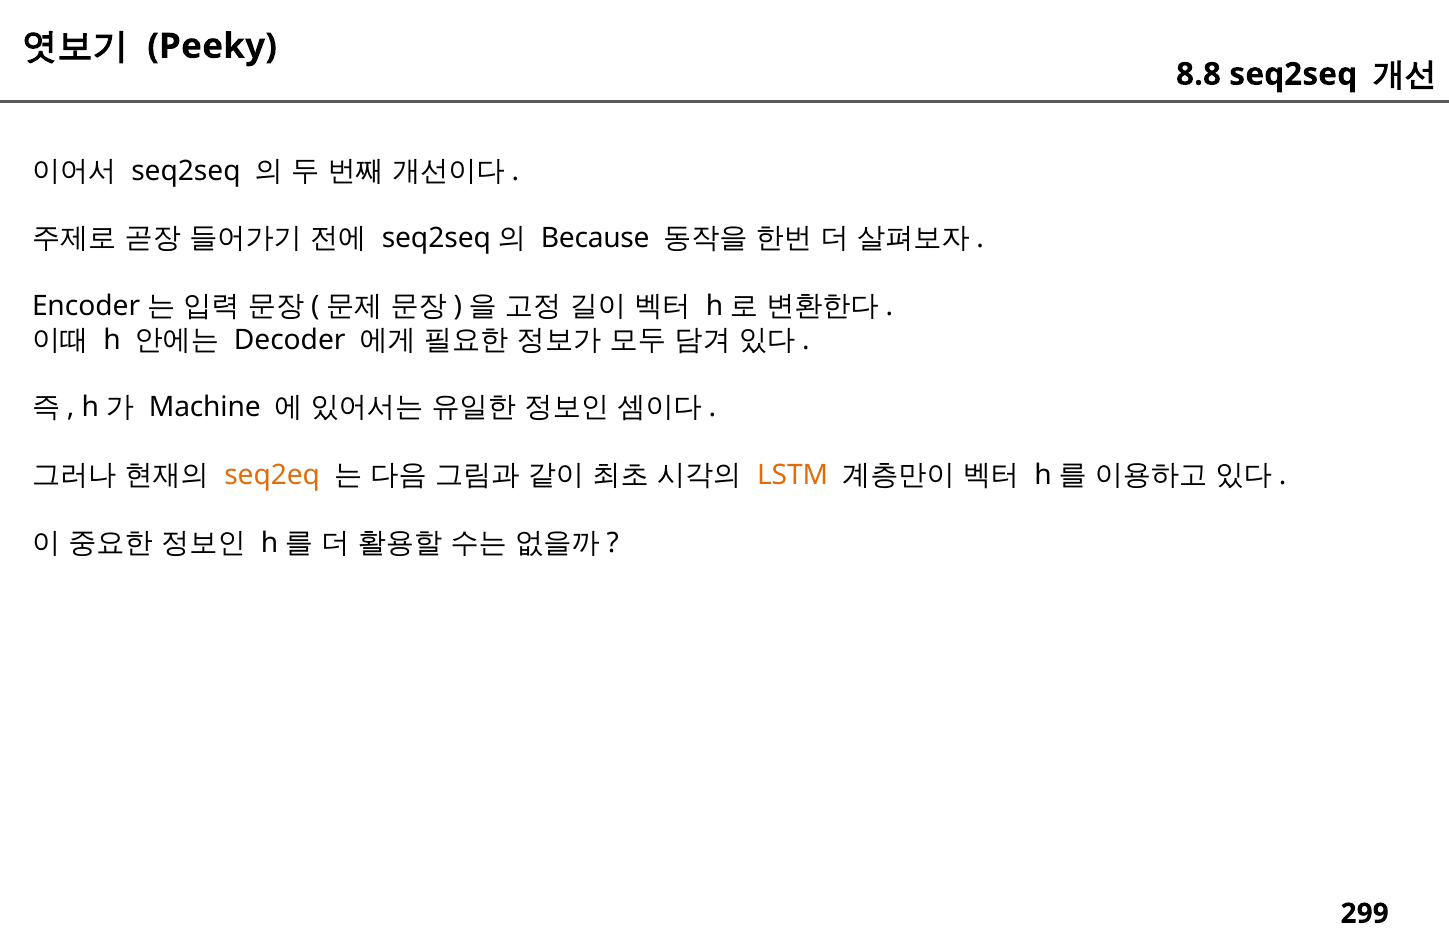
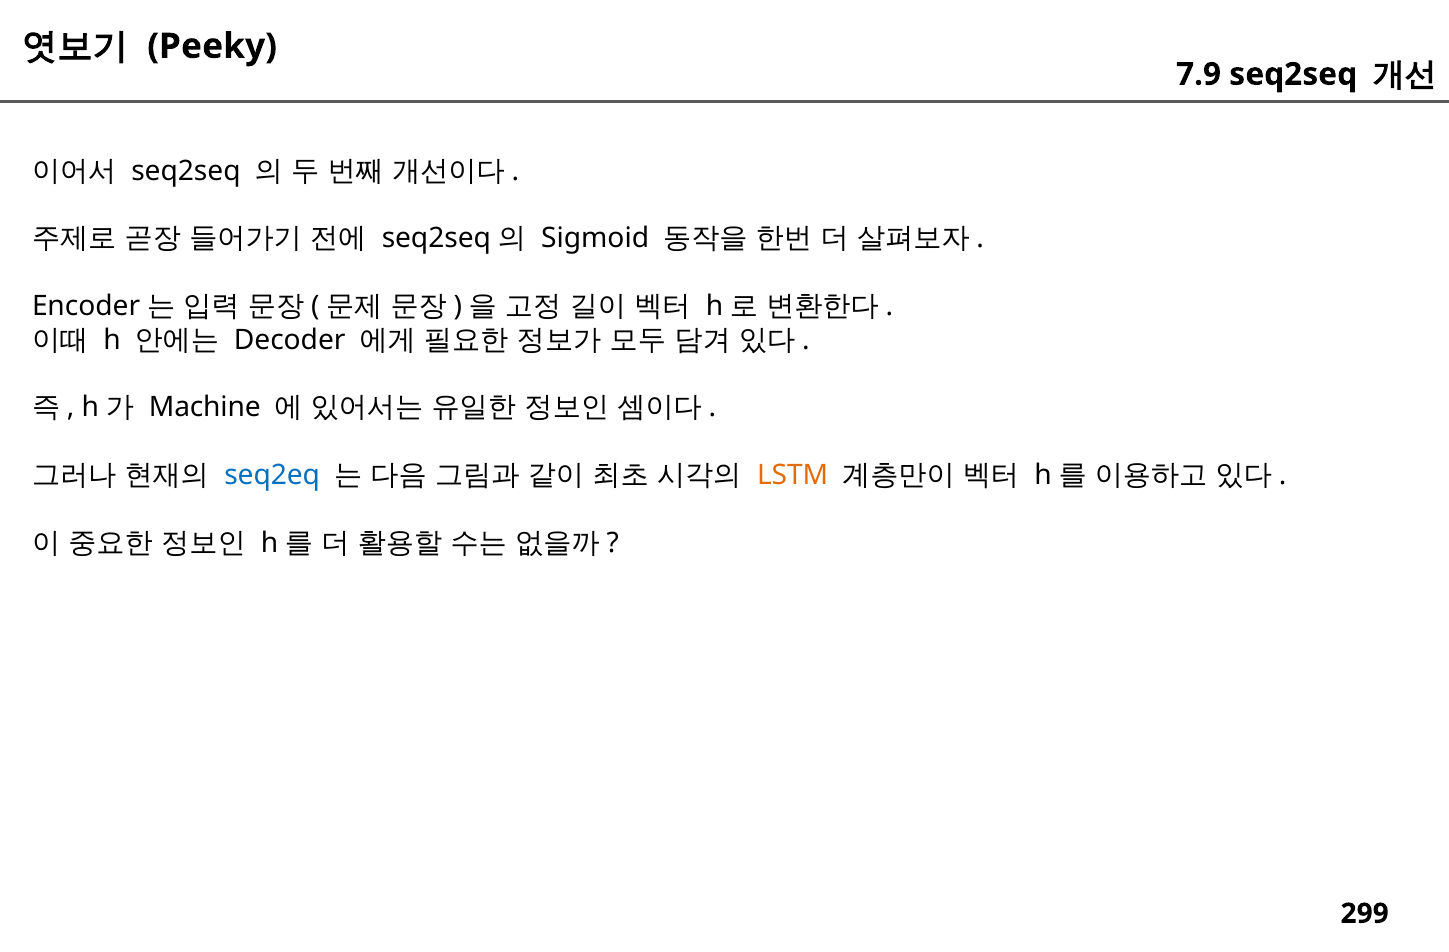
8.8: 8.8 -> 7.9 (1199, 74)
Because: Because -> Sigmoid (595, 238)
seq2eq colour: orange -> blue (272, 475)
